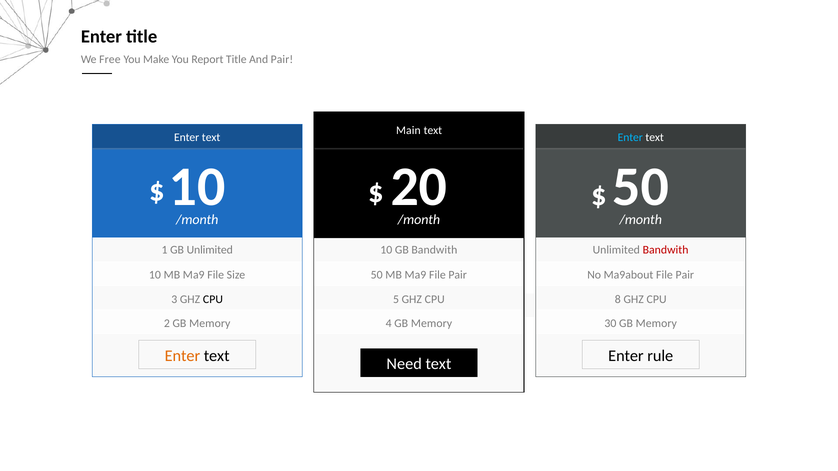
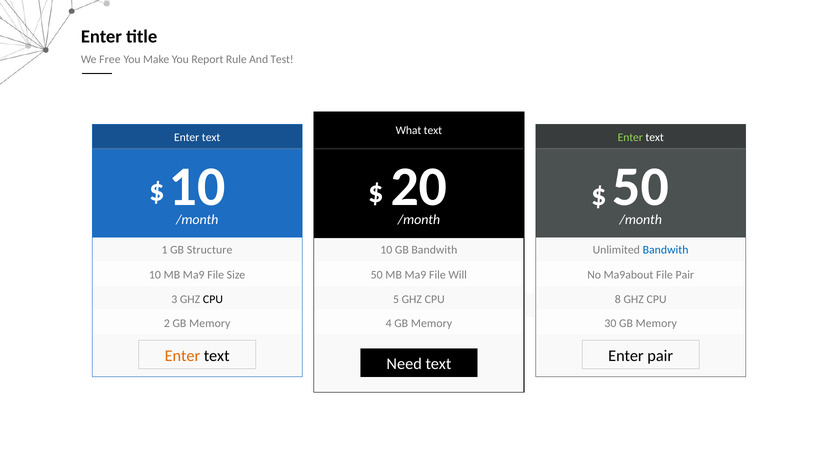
Report Title: Title -> Rule (236, 60)
And Pair: Pair -> Test (282, 60)
Main: Main -> What (409, 130)
Enter colour: light blue -> light green (630, 138)
GB Unlimited: Unlimited -> Structure (210, 250)
Bandwith colour: red -> blue (666, 250)
Ma9 File Pair: Pair -> Will (458, 275)
Enter rule: rule -> pair (660, 356)
